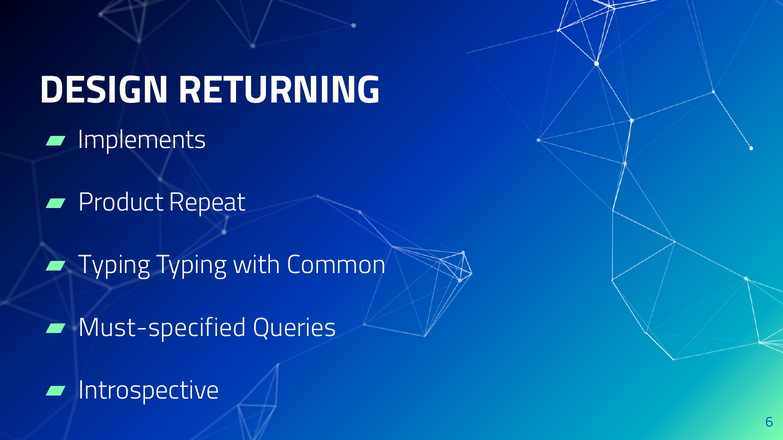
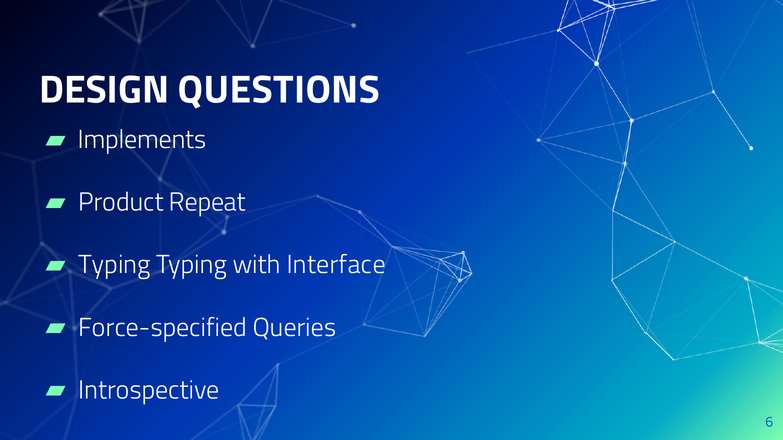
RETURNING: RETURNING -> QUESTIONS (279, 90)
Common: Common -> Interface (336, 265)
Must-specified: Must-specified -> Force-specified (163, 328)
